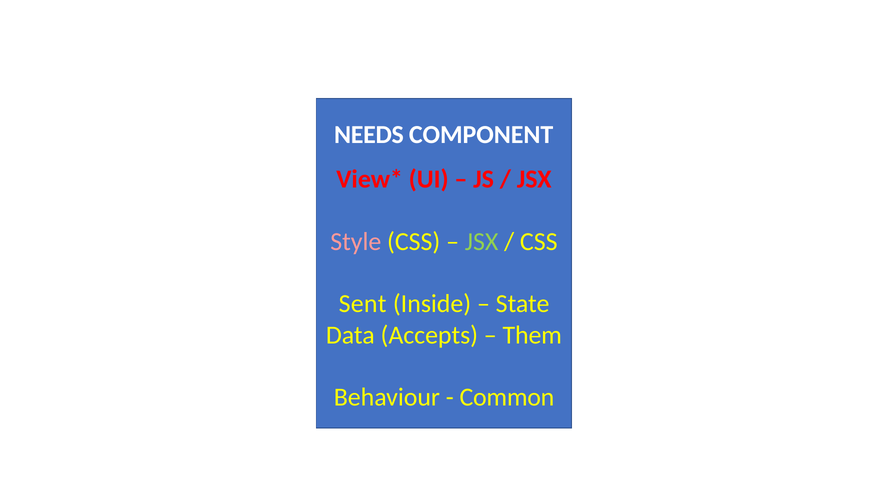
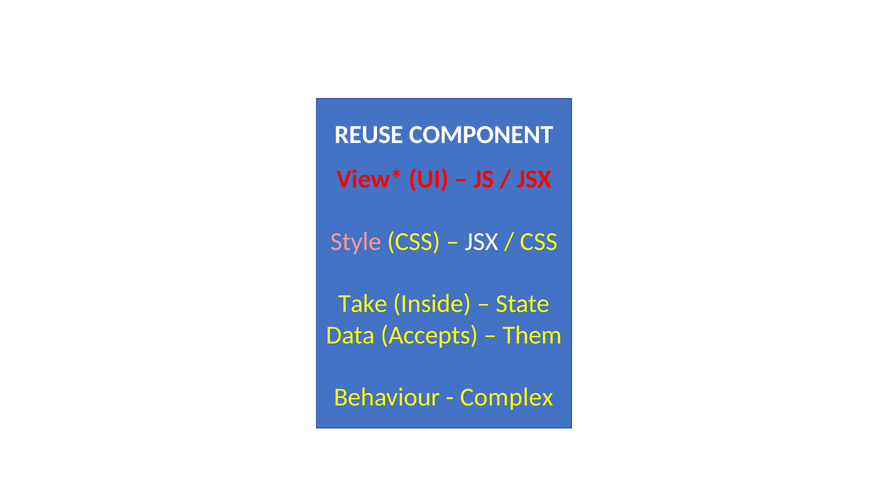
NEEDS: NEEDS -> REUSE (369, 135)
JSX colour: light green -> white (482, 241)
Sent: Sent -> Take (363, 304)
Common: Common -> Complex (507, 397)
